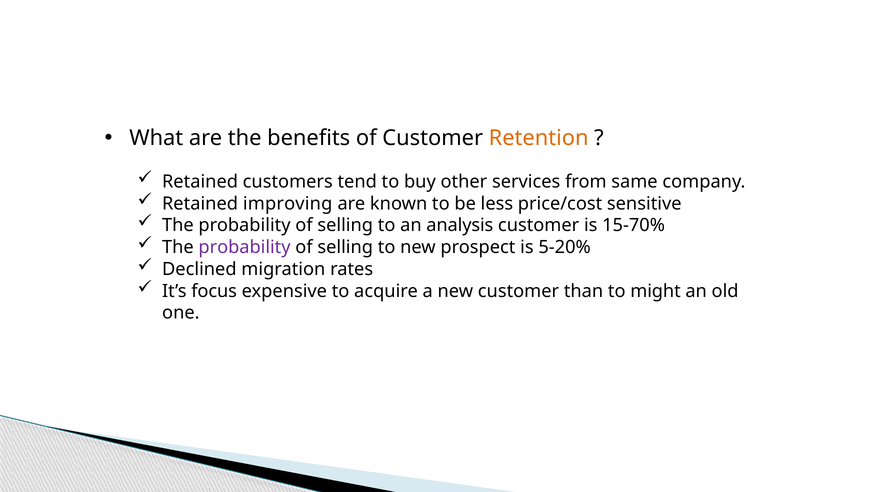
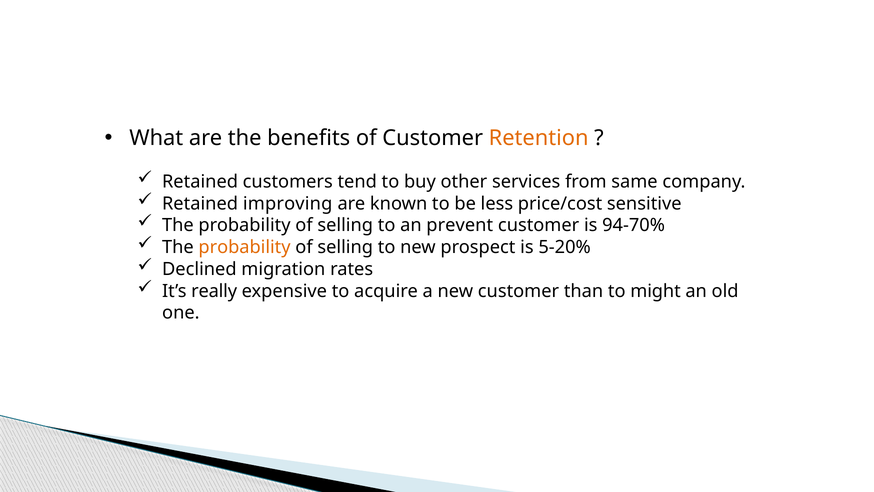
analysis: analysis -> prevent (460, 225)
15-70%: 15-70% -> 94-70% (634, 225)
probability colour: purple -> orange (245, 247)
focus: focus -> really (214, 291)
